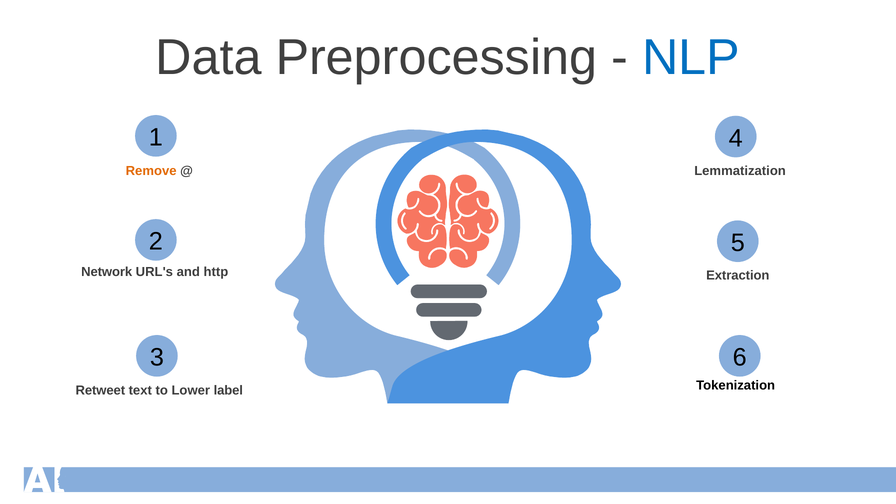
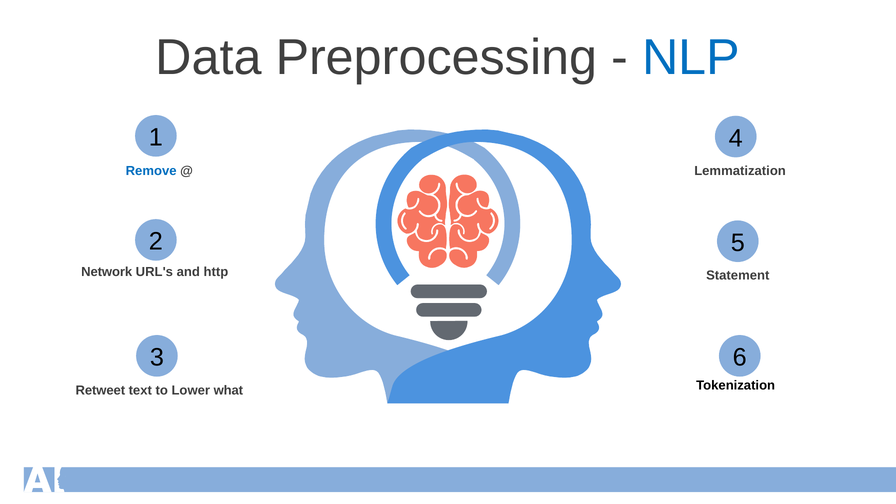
Remove colour: orange -> blue (151, 171)
Extraction: Extraction -> Statement (738, 276)
label: label -> what (228, 390)
